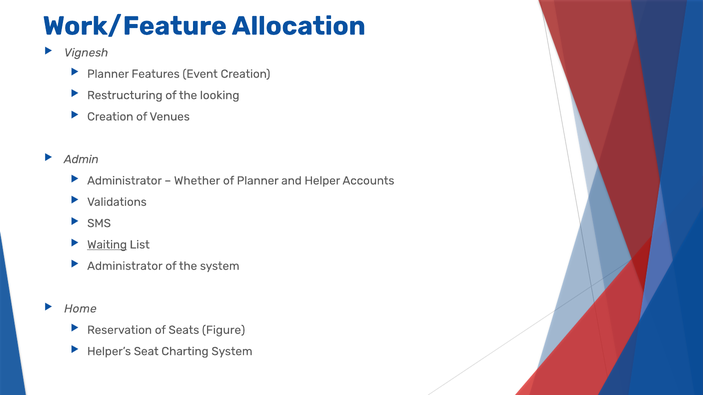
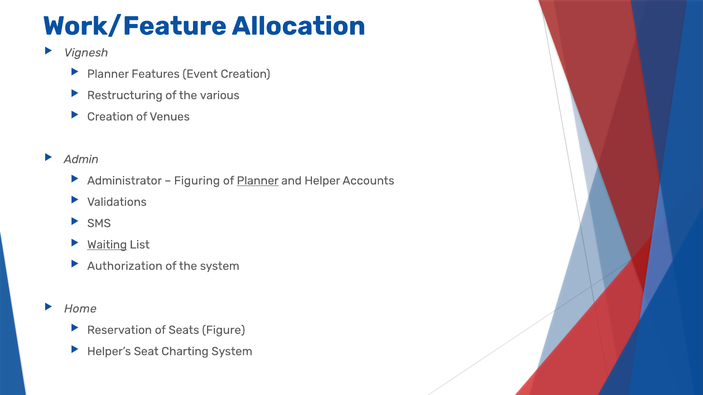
looking: looking -> various (220, 95)
Whether: Whether -> Figuring (197, 181)
Planner underline: none -> present (258, 181)
Administrator: Administrator -> Authorization (125, 266)
